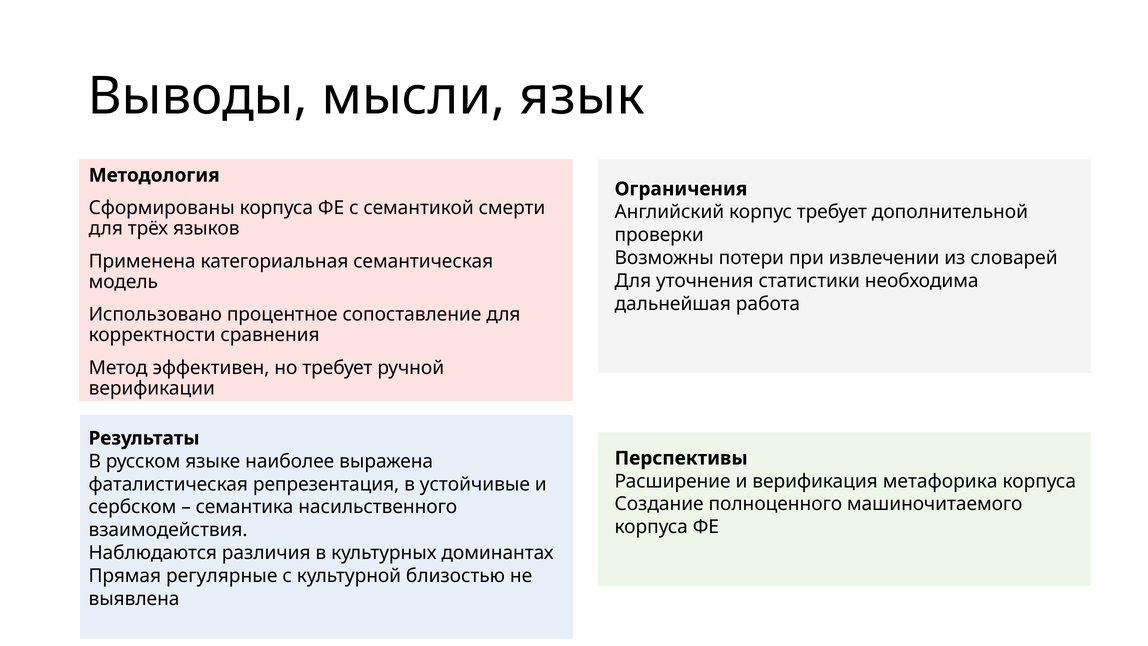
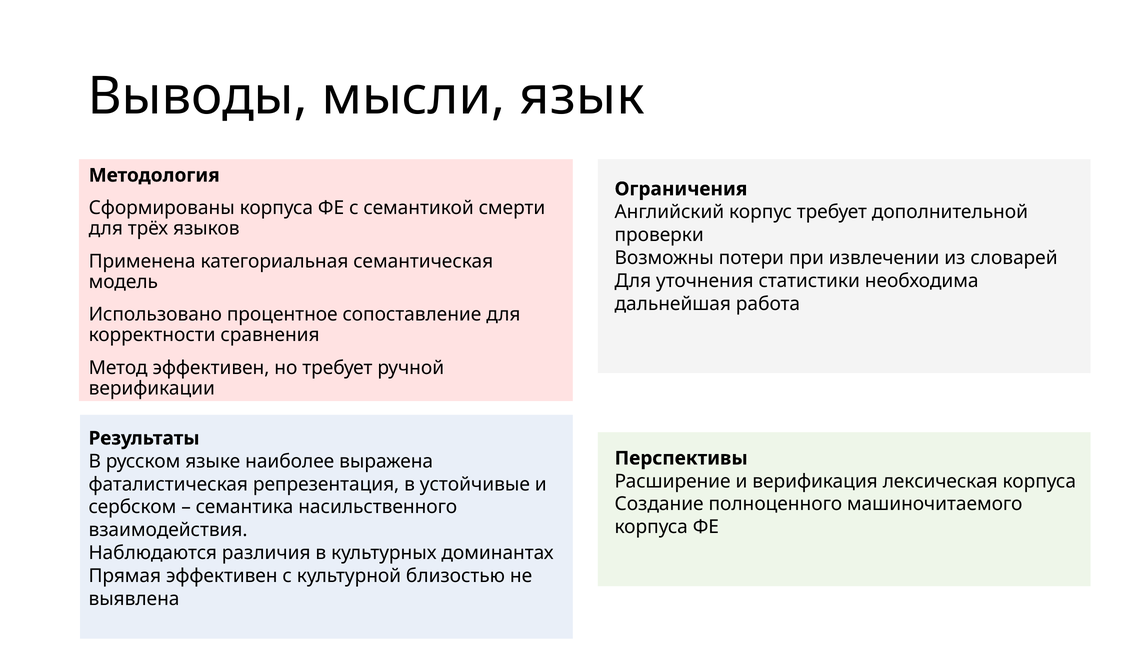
метафорика: метафорика -> лексическая (940, 481)
Прямая регулярные: регулярные -> эффективен (222, 576)
